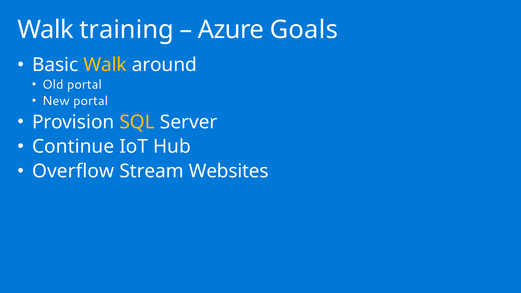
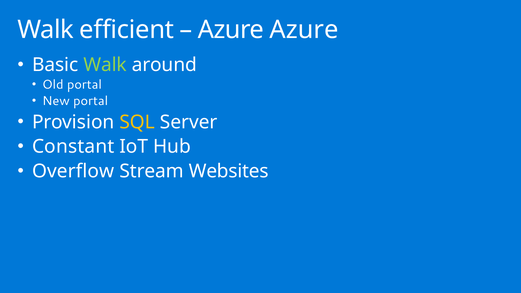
training: training -> efficient (127, 30)
Azure Goals: Goals -> Azure (304, 30)
Walk colour: yellow -> light green (105, 65)
Continue: Continue -> Constant (73, 147)
